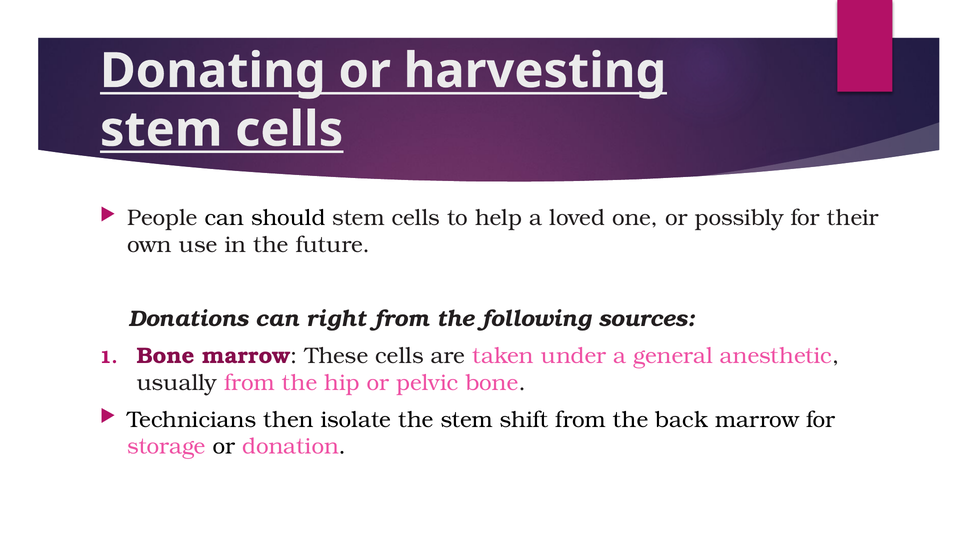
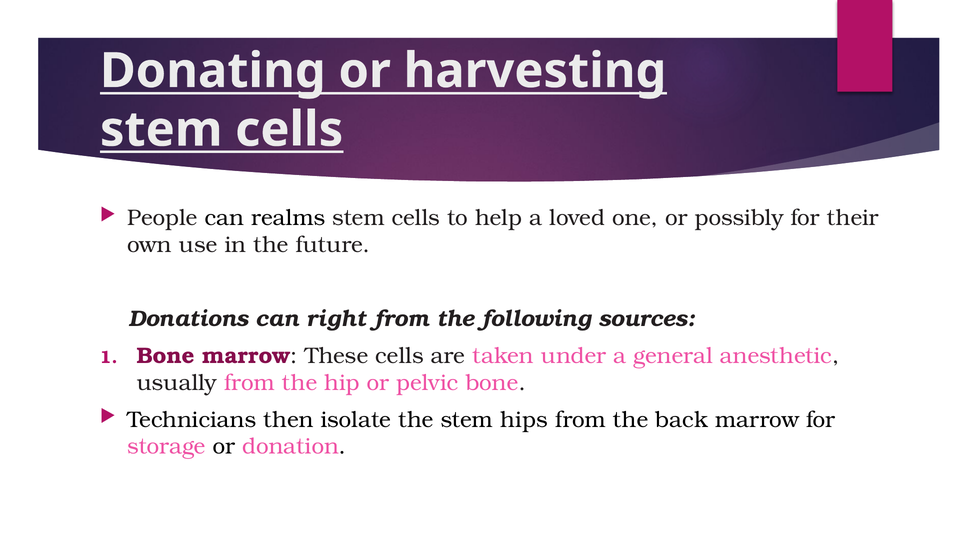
should: should -> realms (288, 218)
shift: shift -> hips (524, 420)
